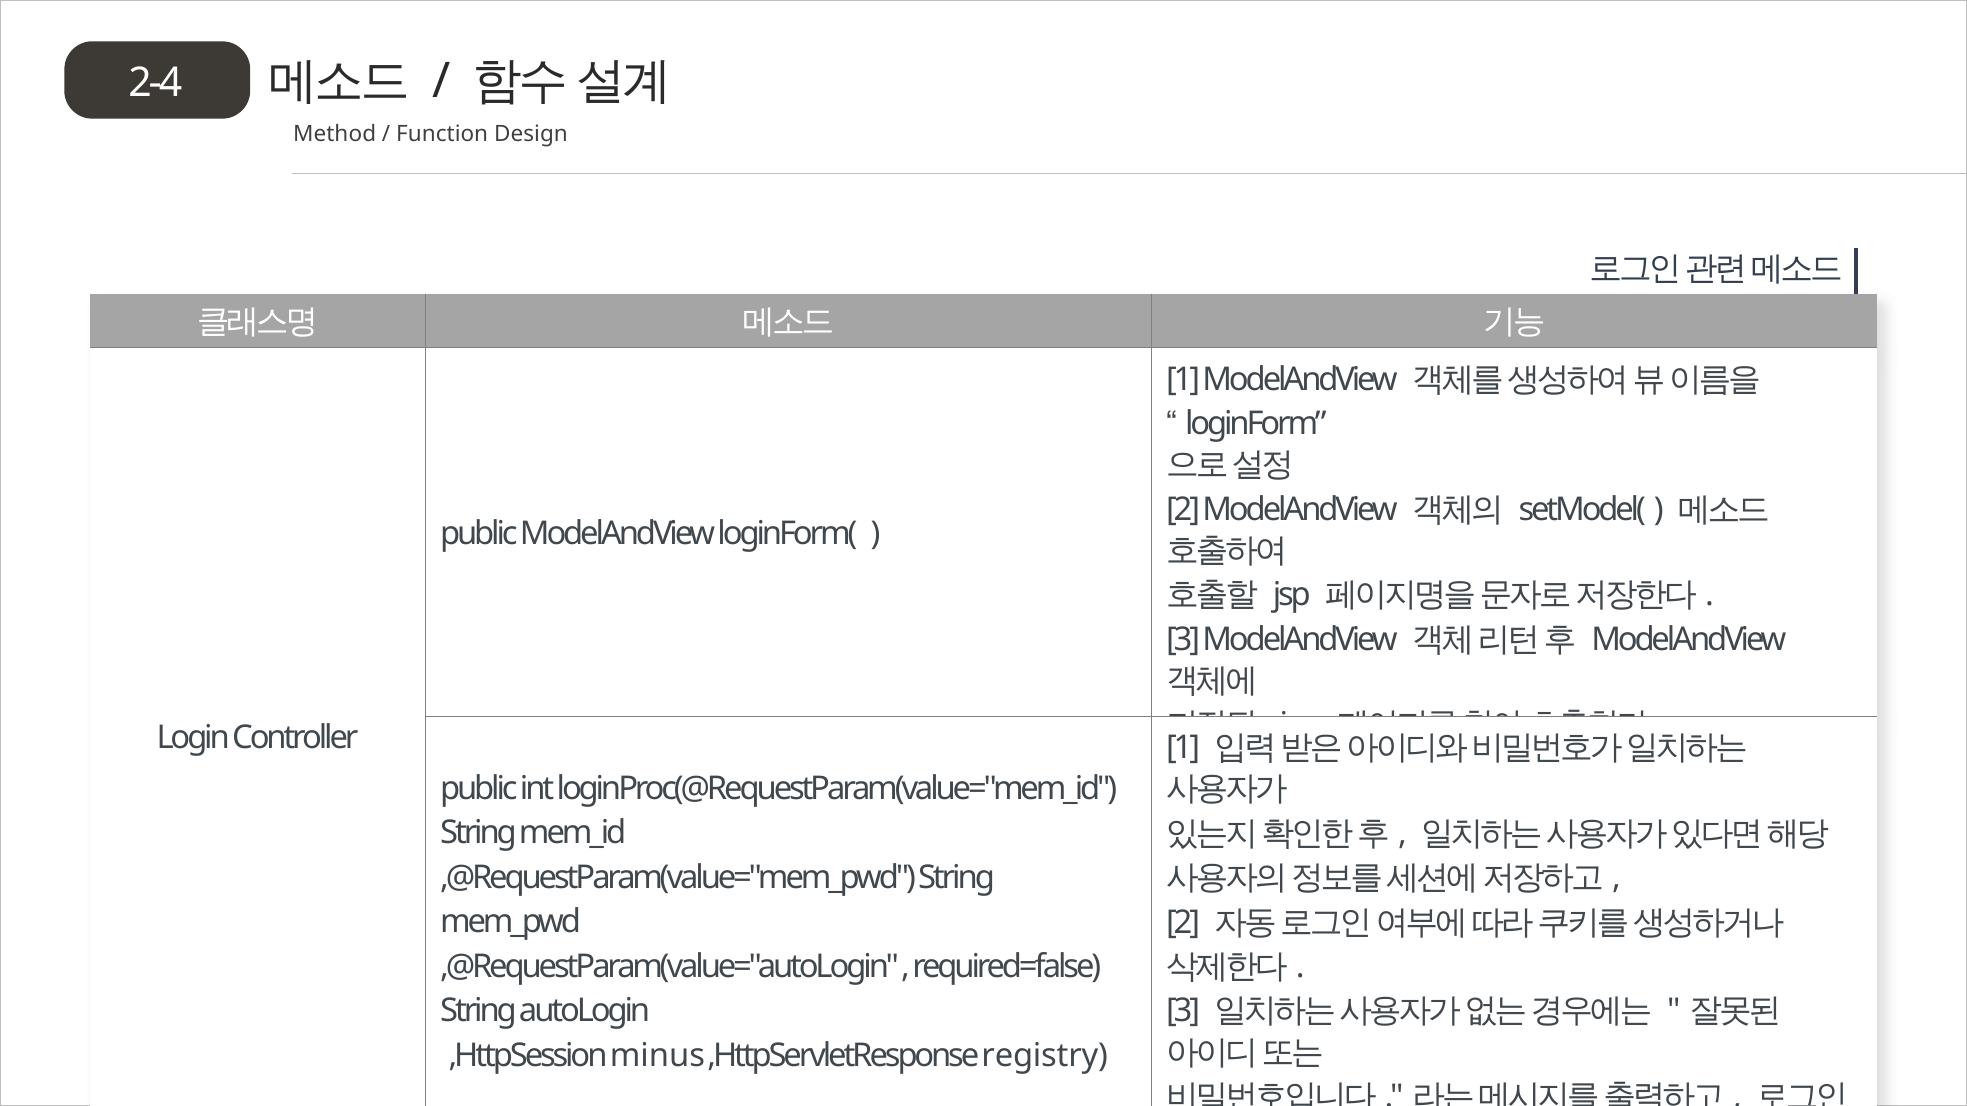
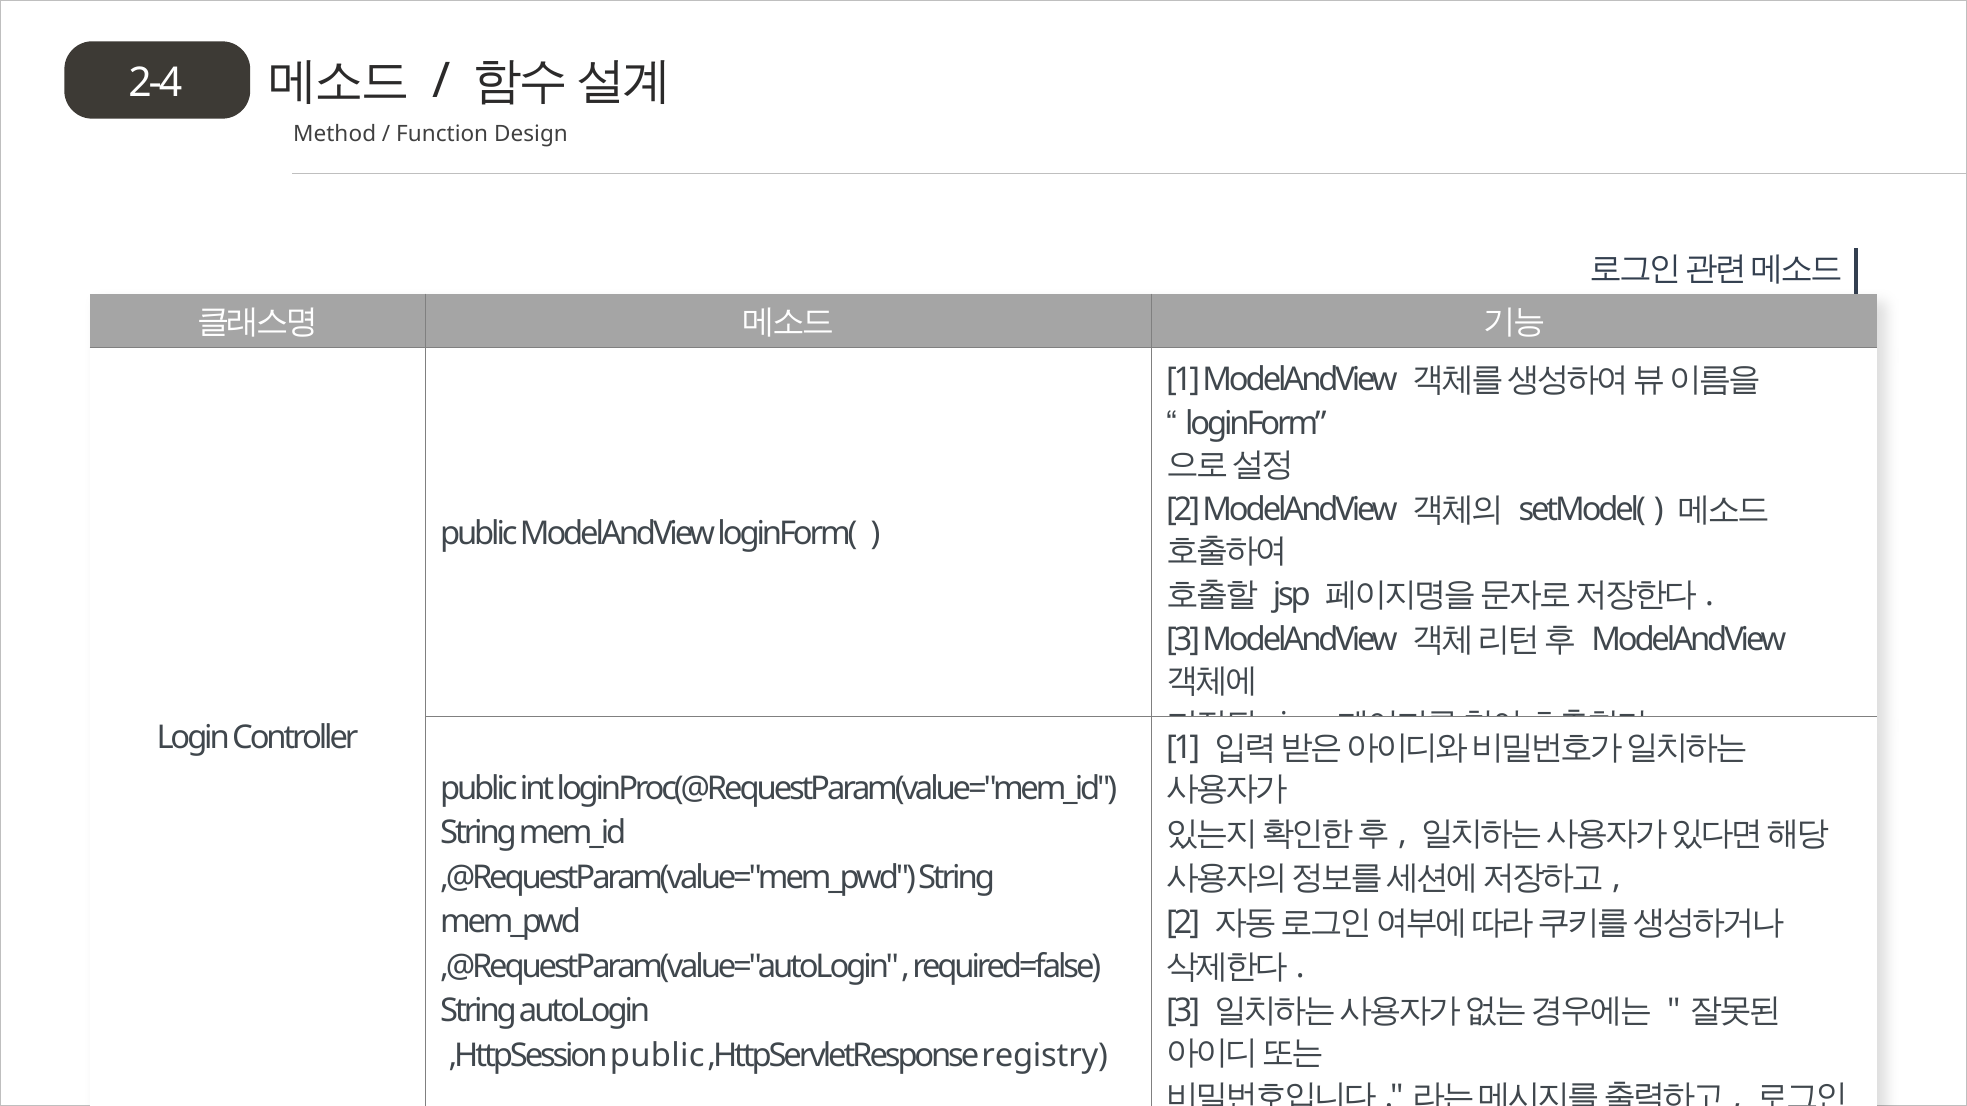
,HttpSession minus: minus -> public (657, 1056)
